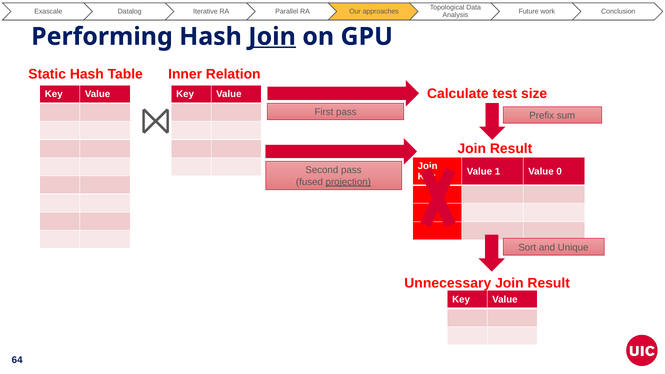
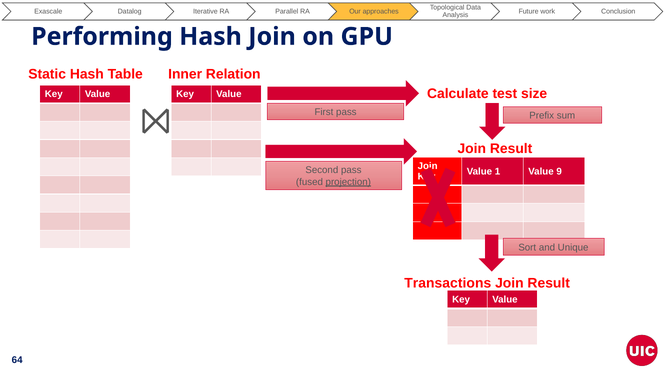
Join underline: present -> none (272, 37)
0: 0 -> 9 (559, 171)
Unnecessary: Unnecessary -> Transactions (448, 283)
